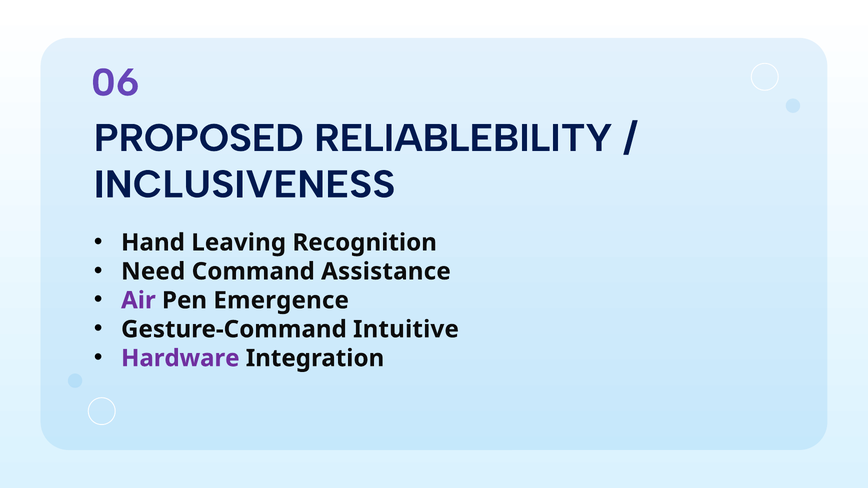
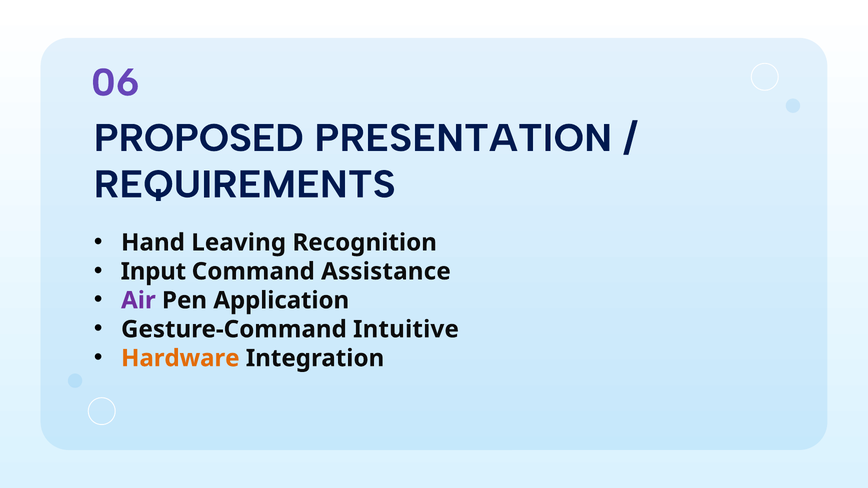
RELIABLEBILITY: RELIABLEBILITY -> PRESENTATION (463, 138)
INCLUSIVENESS: INCLUSIVENESS -> REQUIREMENTS (245, 185)
Need: Need -> Input (153, 272)
Emergence: Emergence -> Application (281, 301)
Hardware colour: purple -> orange (180, 358)
